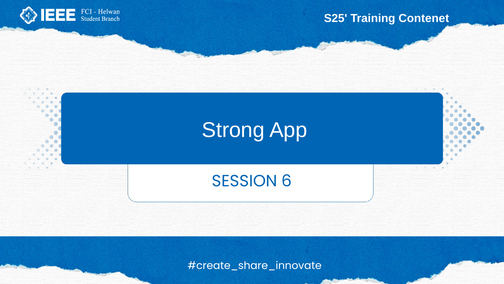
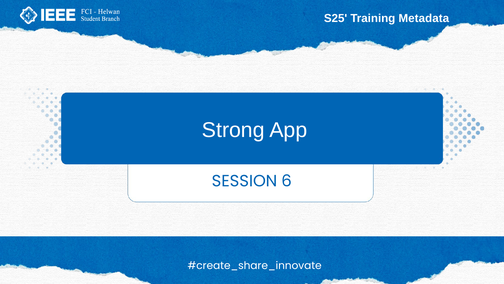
Contenet: Contenet -> Metadata (424, 18)
